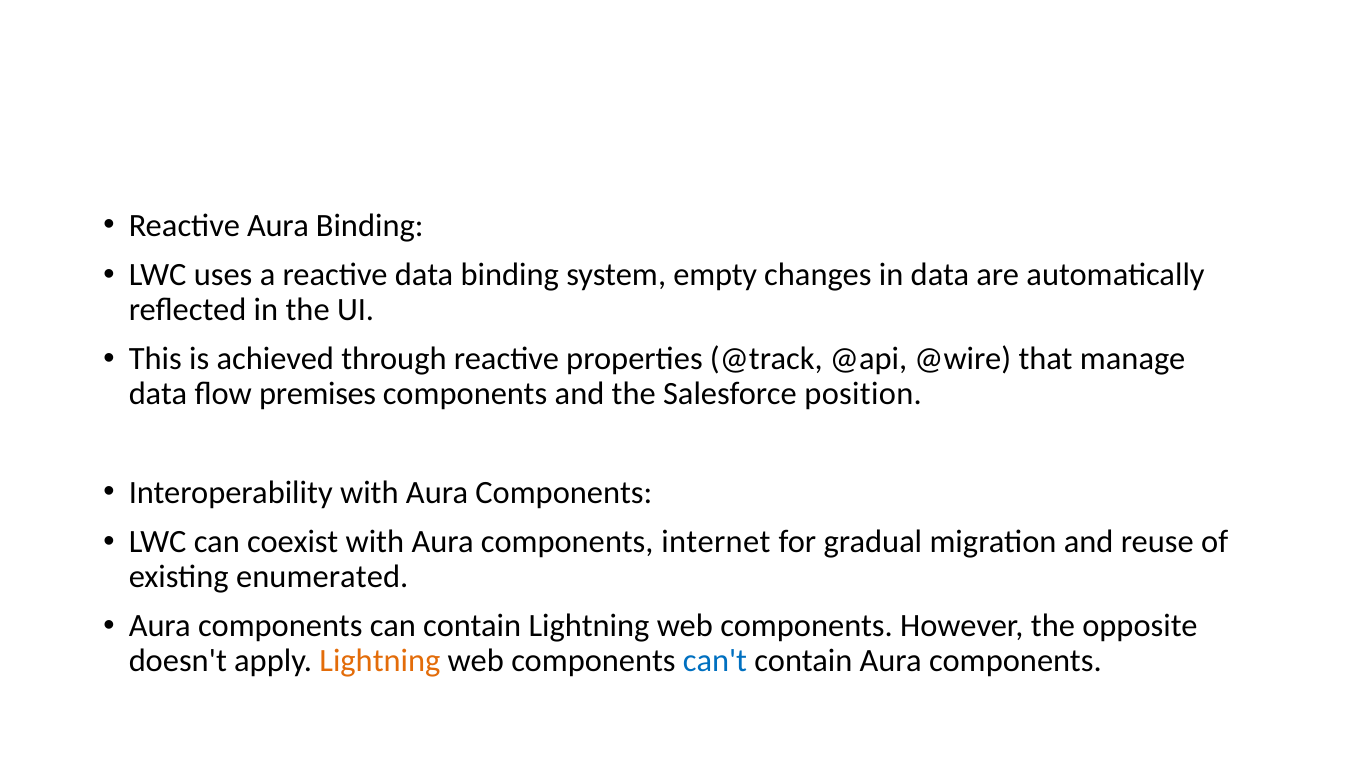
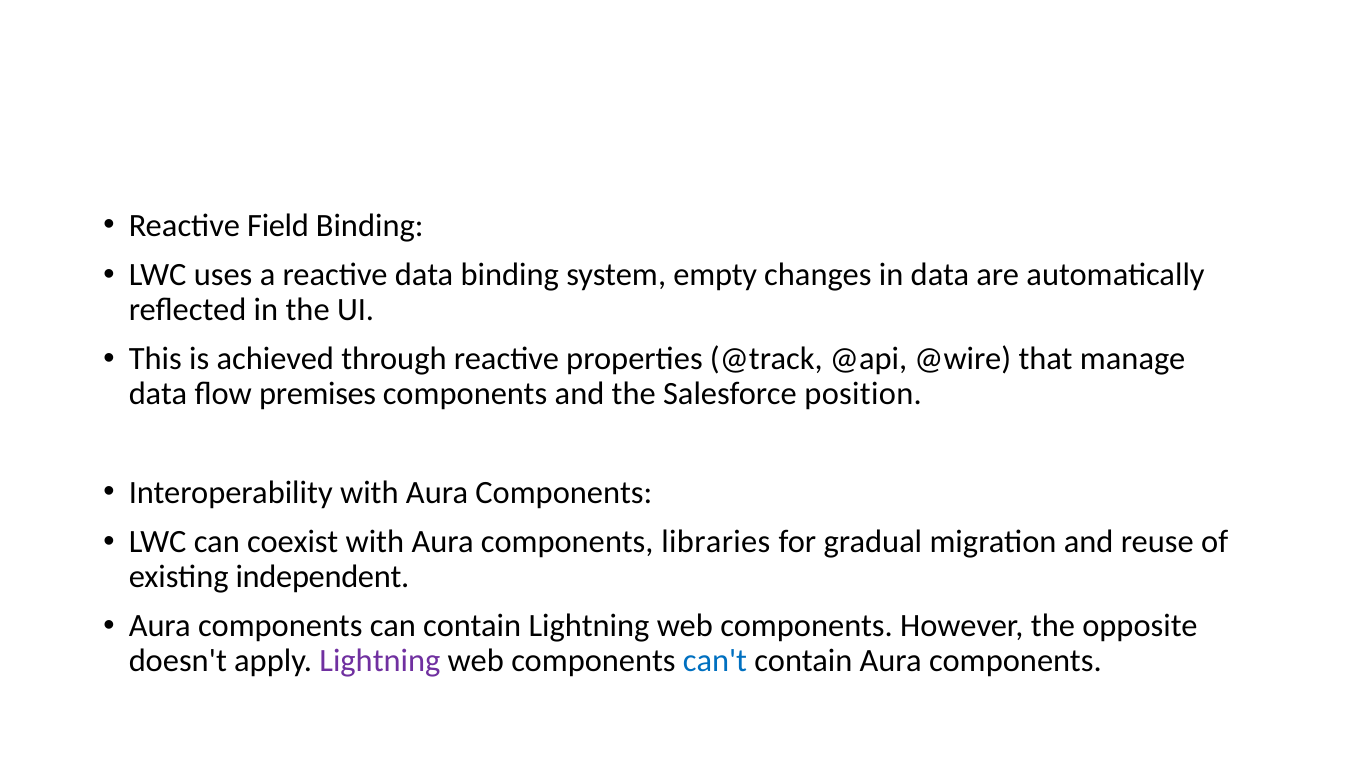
Reactive Aura: Aura -> Field (278, 225)
internet: internet -> libraries (716, 542)
enumerated: enumerated -> independent (322, 577)
Lightning colour: orange -> purple (380, 661)
